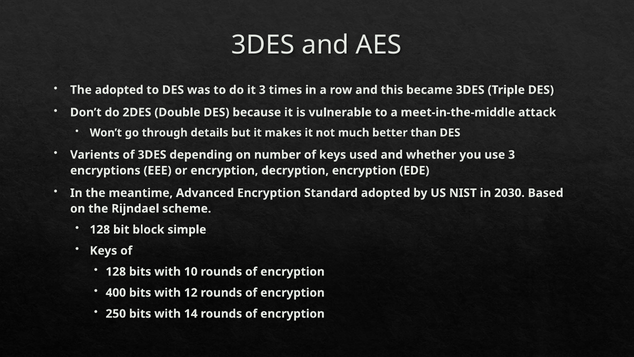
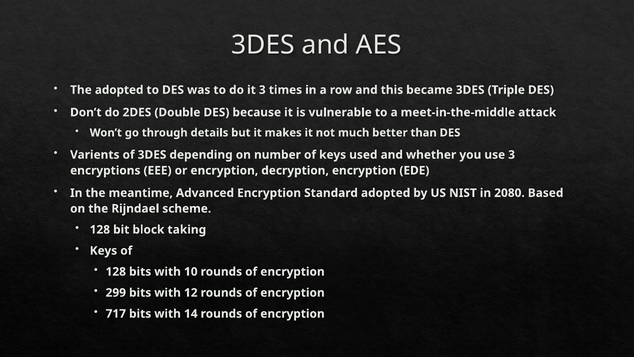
2030: 2030 -> 2080 (509, 193)
simple: simple -> taking (187, 229)
400: 400 -> 299 (116, 292)
250: 250 -> 717 (116, 313)
